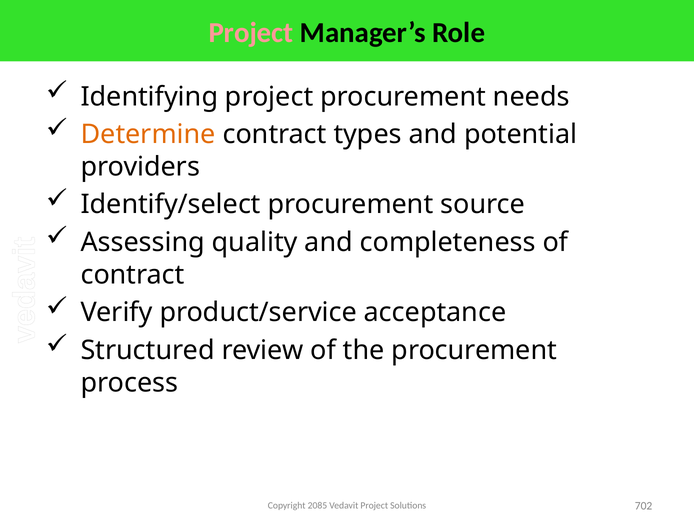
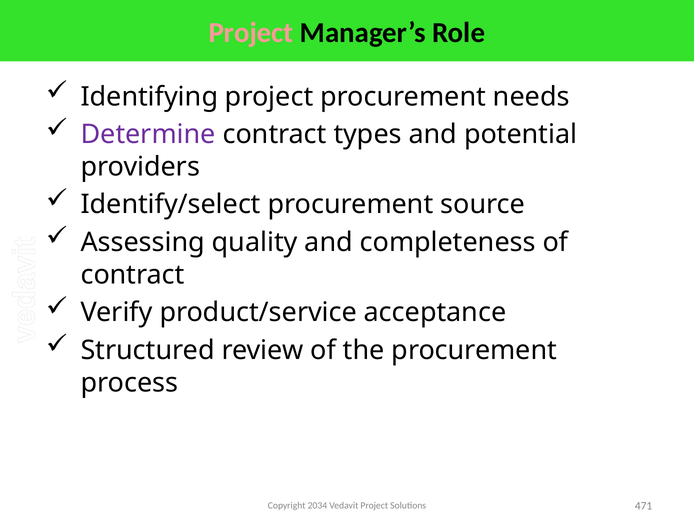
Determine colour: orange -> purple (148, 135)
2085: 2085 -> 2034 (317, 506)
702: 702 -> 471 (644, 506)
